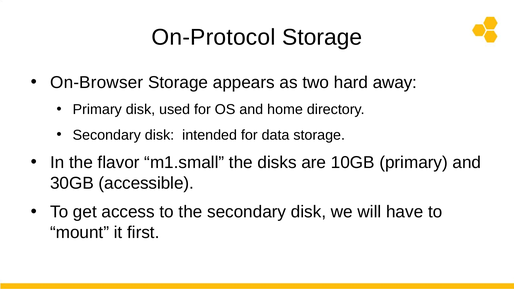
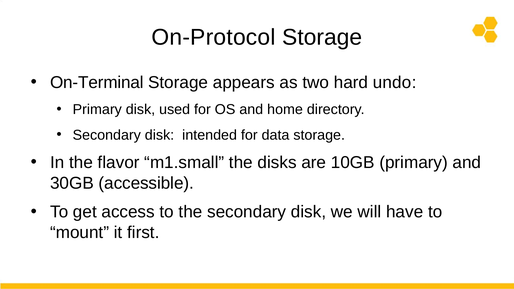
On-Browser: On-Browser -> On-Terminal (97, 83)
away: away -> undo (395, 83)
